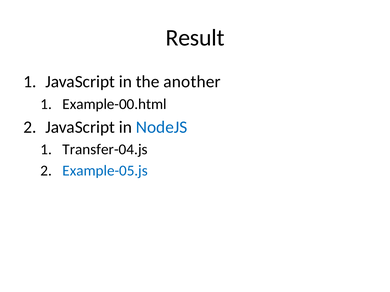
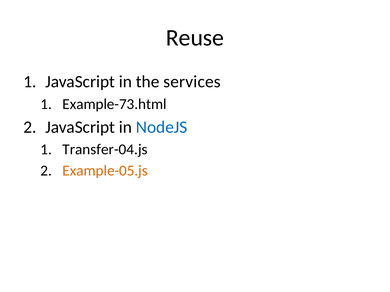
Result: Result -> Reuse (195, 38)
another: another -> services (192, 82)
Example-00.html: Example-00.html -> Example-73.html (115, 104)
Example-05.js colour: blue -> orange (105, 171)
